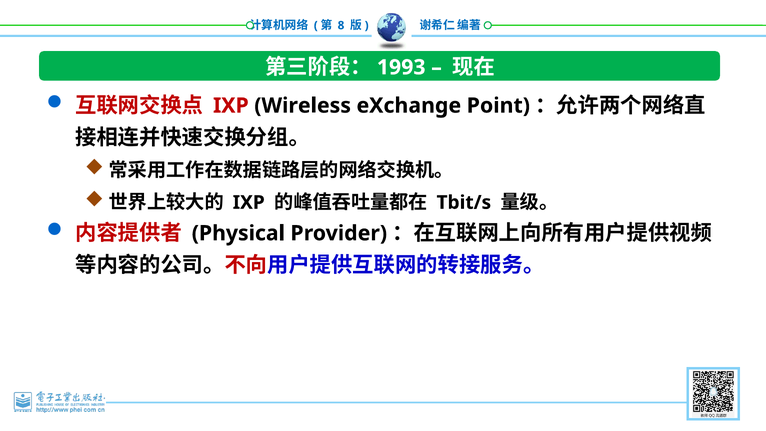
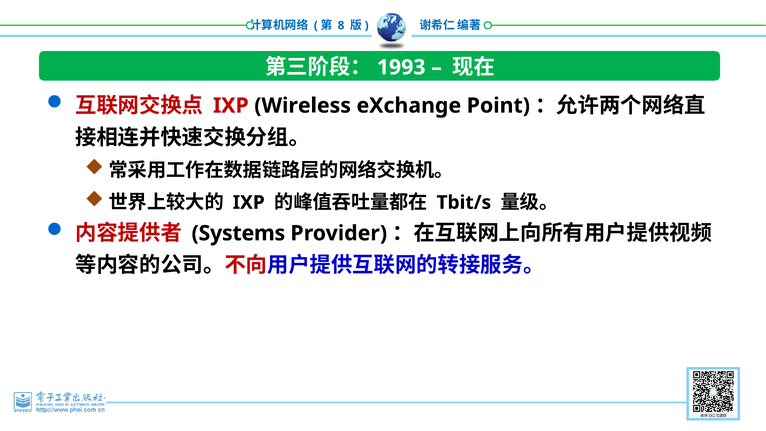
Physical: Physical -> Systems (238, 233)
